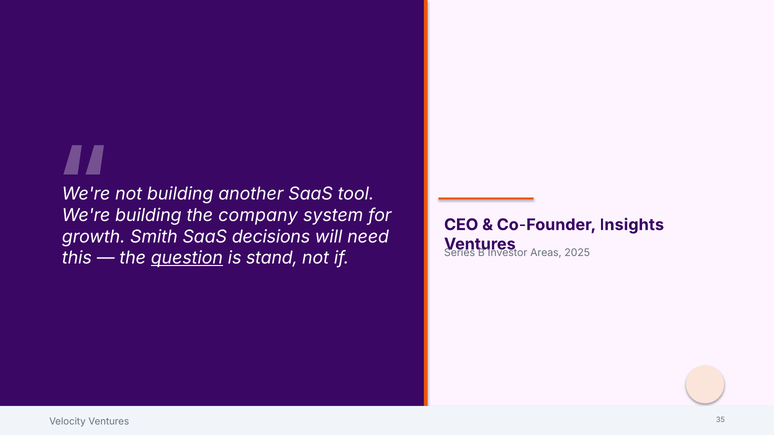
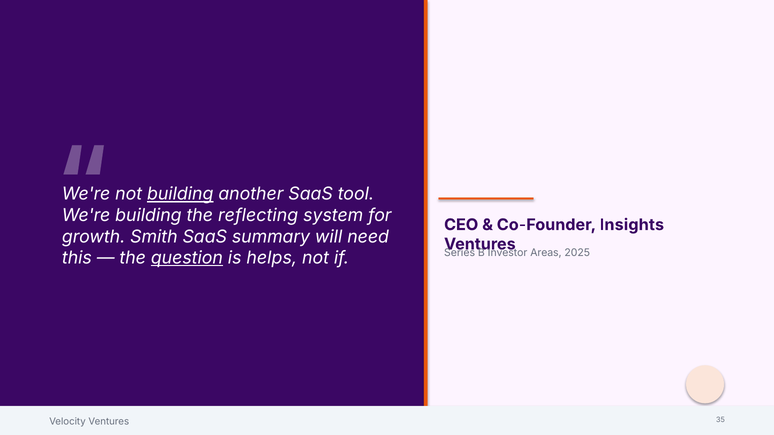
building underline: none -> present (180, 194)
company: company -> reflecting (258, 216)
decisions: decisions -> summary (271, 237)
stand: stand -> helps (272, 258)
